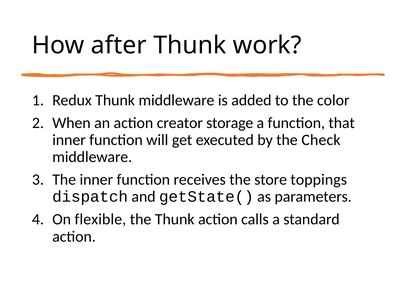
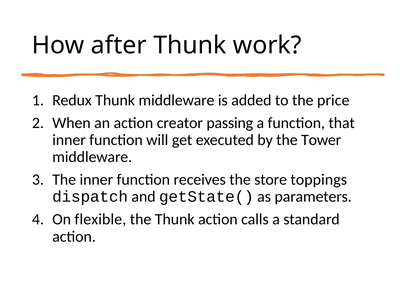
color: color -> price (333, 101)
storage: storage -> passing (230, 123)
Check: Check -> Tower (321, 140)
